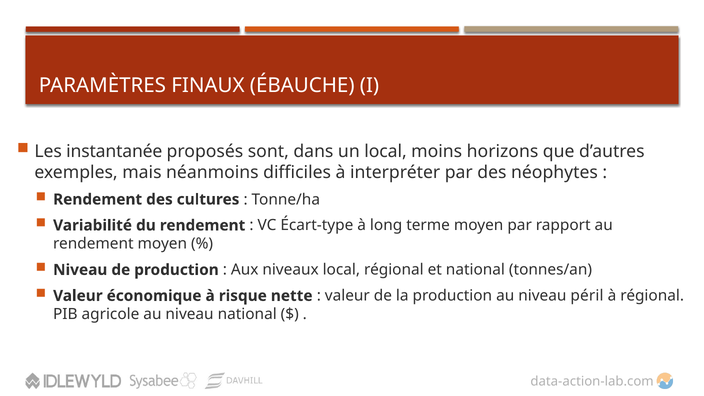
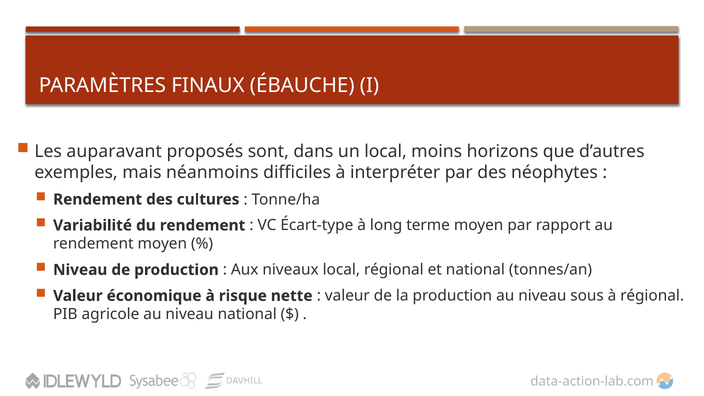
instantanée: instantanée -> auparavant (114, 151)
péril: péril -> sous (587, 296)
